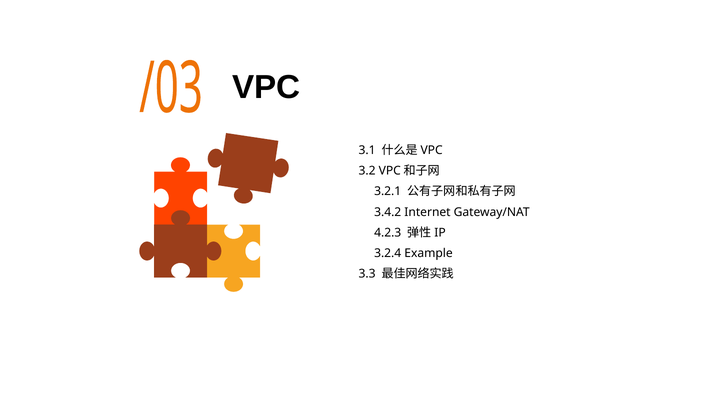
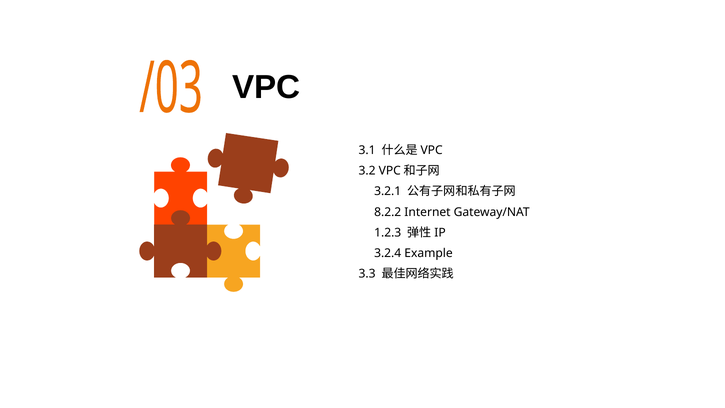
3.4.2: 3.4.2 -> 8.2.2 (388, 212)
4.2.3: 4.2.3 -> 1.2.3 (388, 233)
